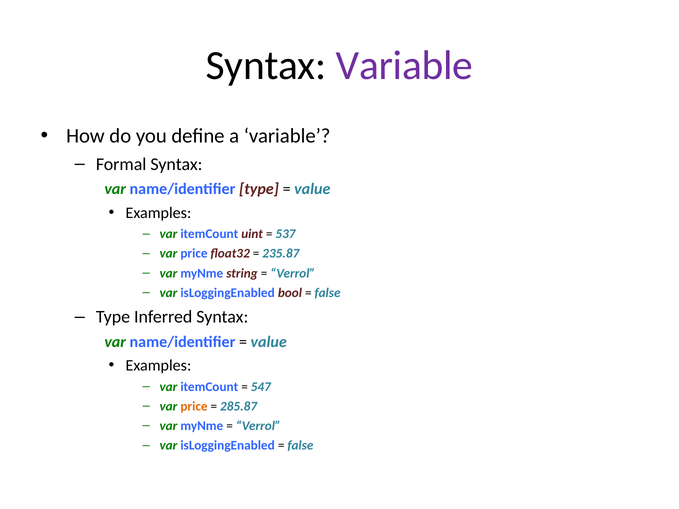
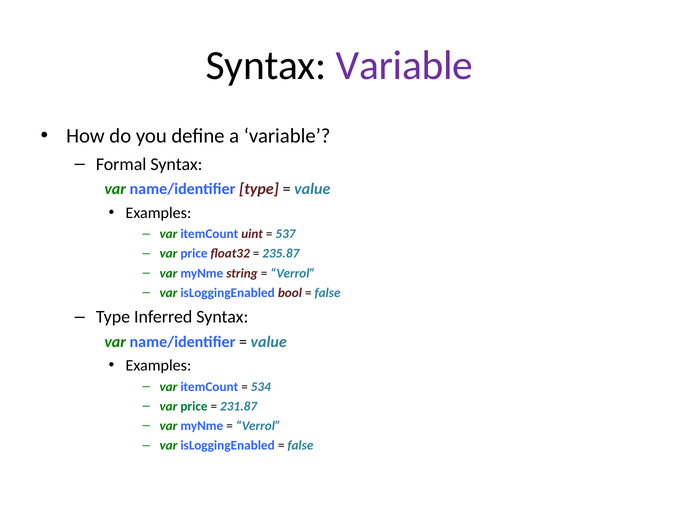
547: 547 -> 534 (261, 387)
price colour: orange -> green (194, 406)
285.87: 285.87 -> 231.87 (239, 406)
